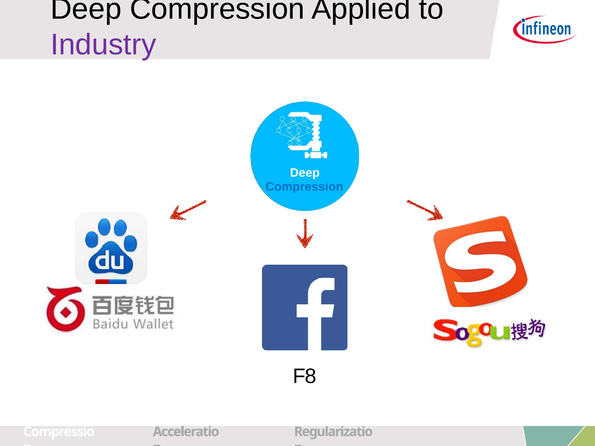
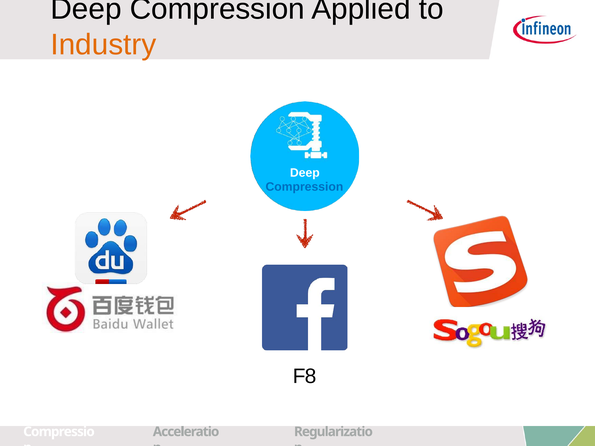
Industry colour: purple -> orange (103, 45)
